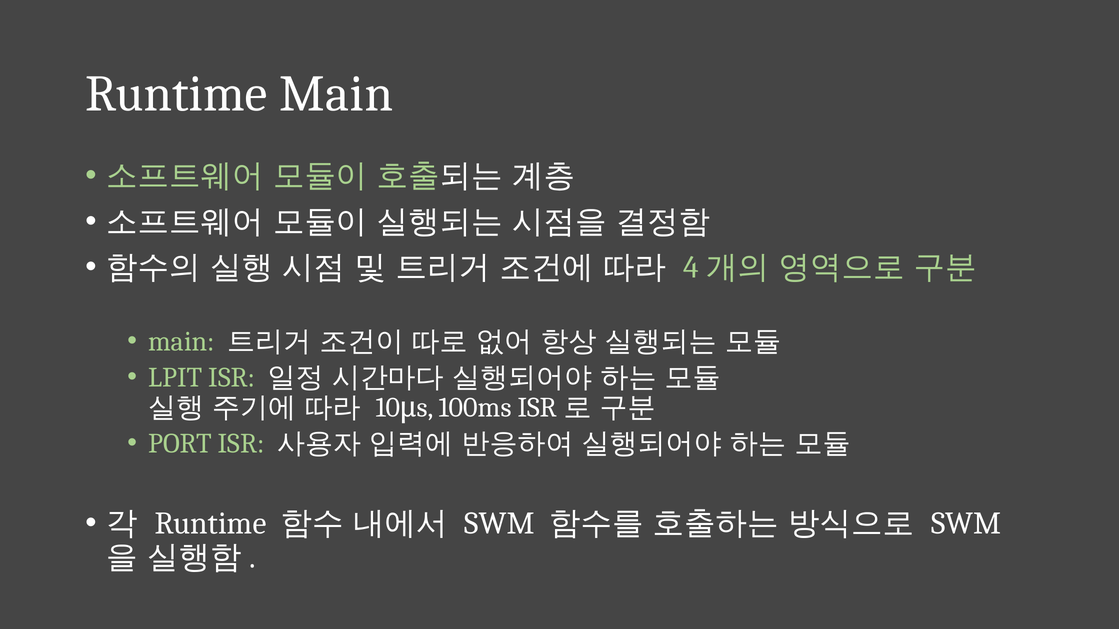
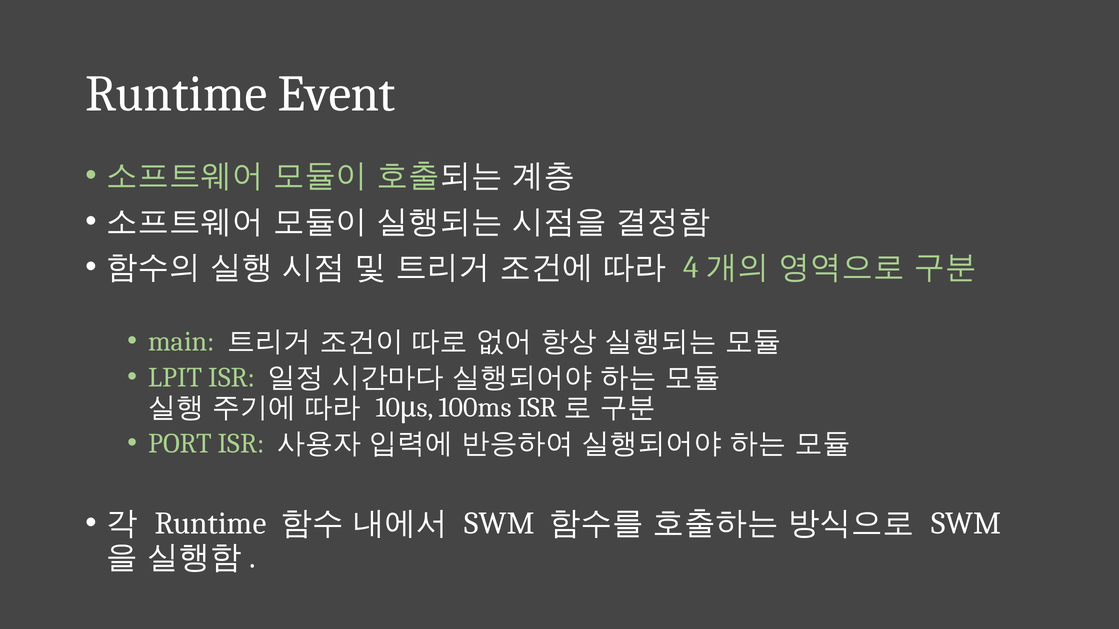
Runtime Main: Main -> Event (337, 94)
